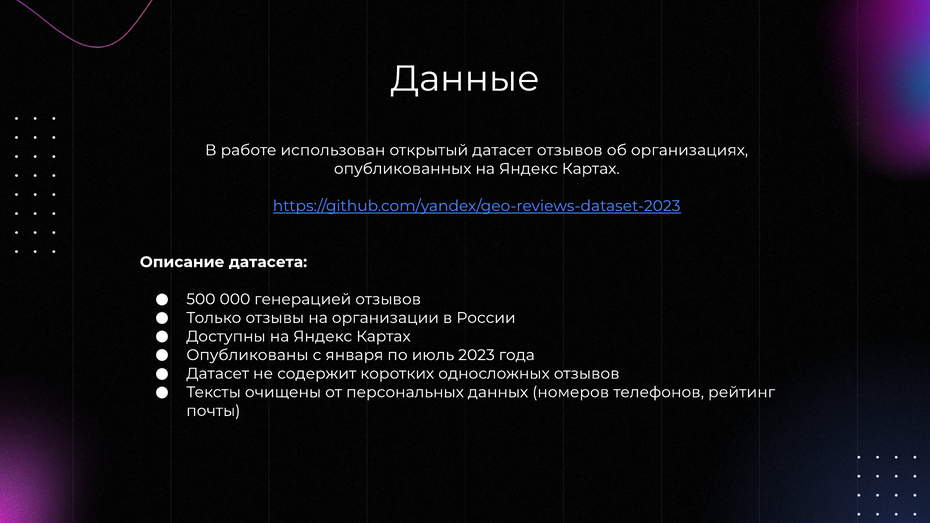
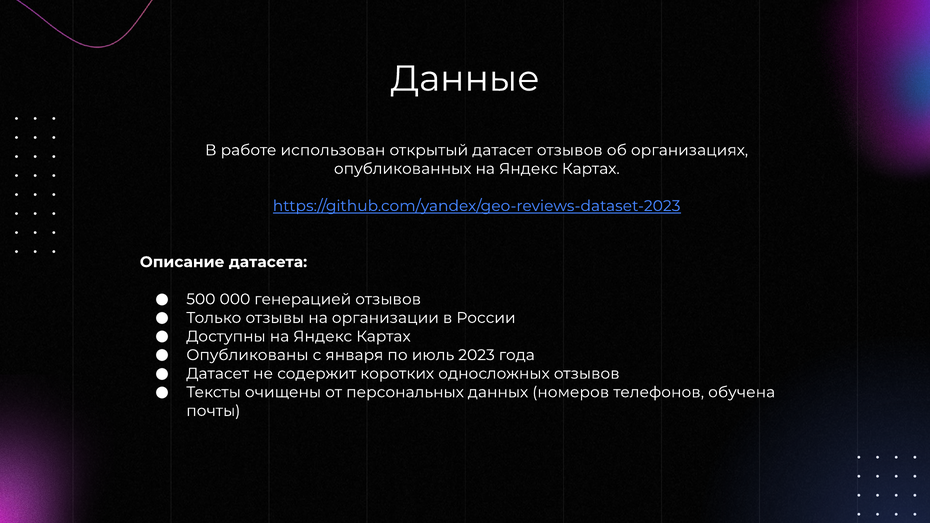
рейтинг: рейтинг -> обучена (742, 392)
